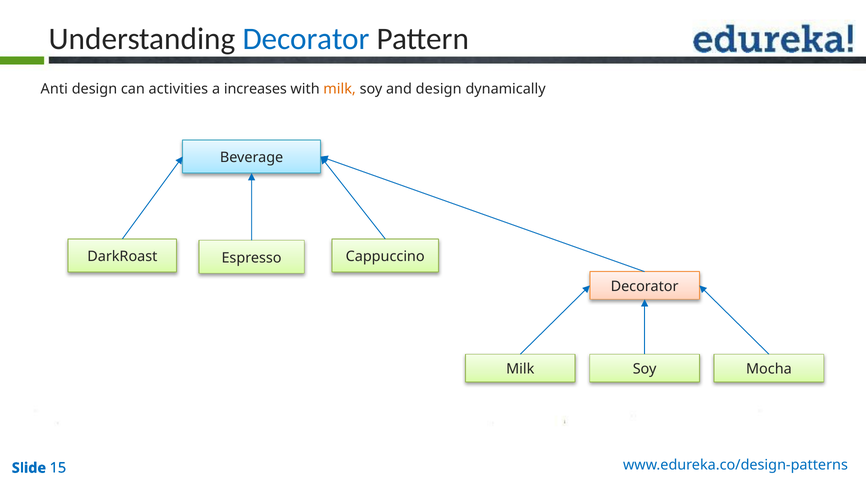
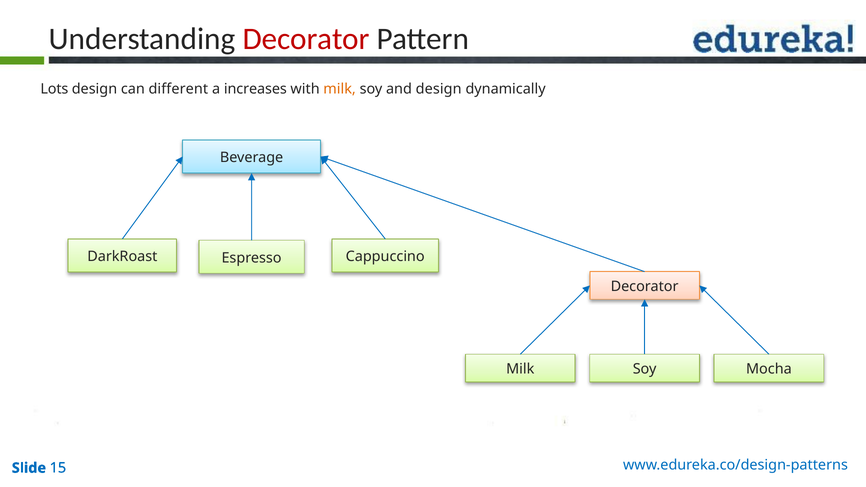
Decorator colour: blue -> red (306, 39)
Anti: Anti -> Lots (54, 89)
activities: activities -> different (178, 89)
